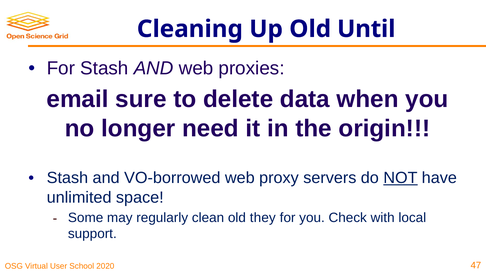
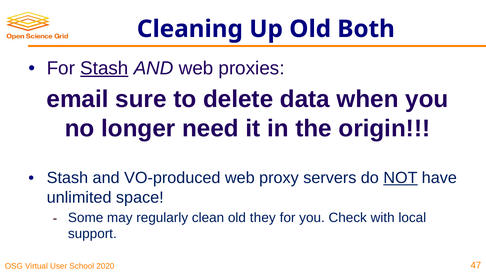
Until: Until -> Both (366, 29)
Stash underline: none -> present (104, 68)
VO-borrowed: VO-borrowed -> VO-produced (172, 178)
